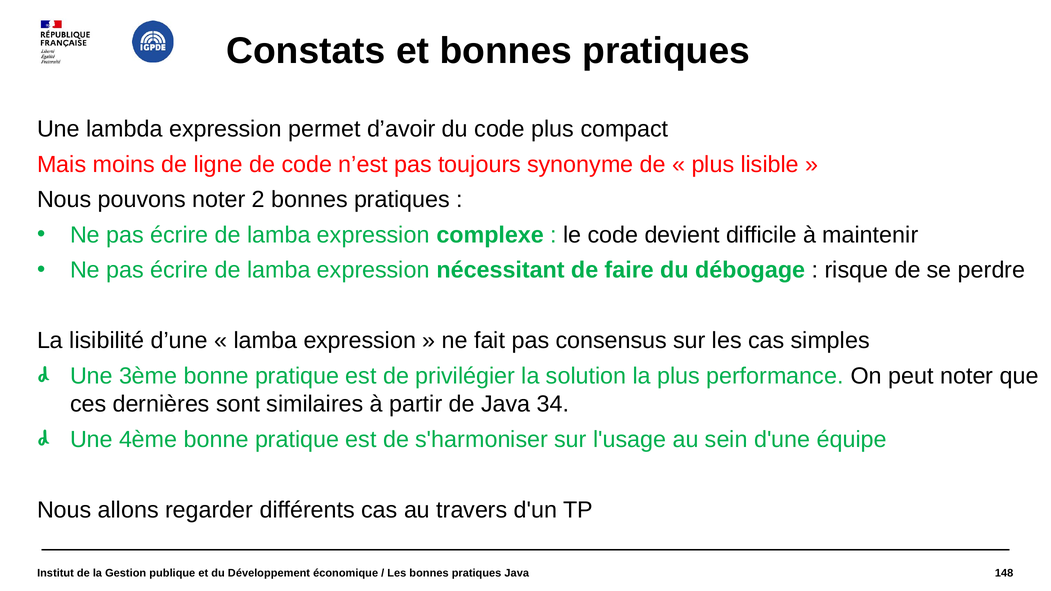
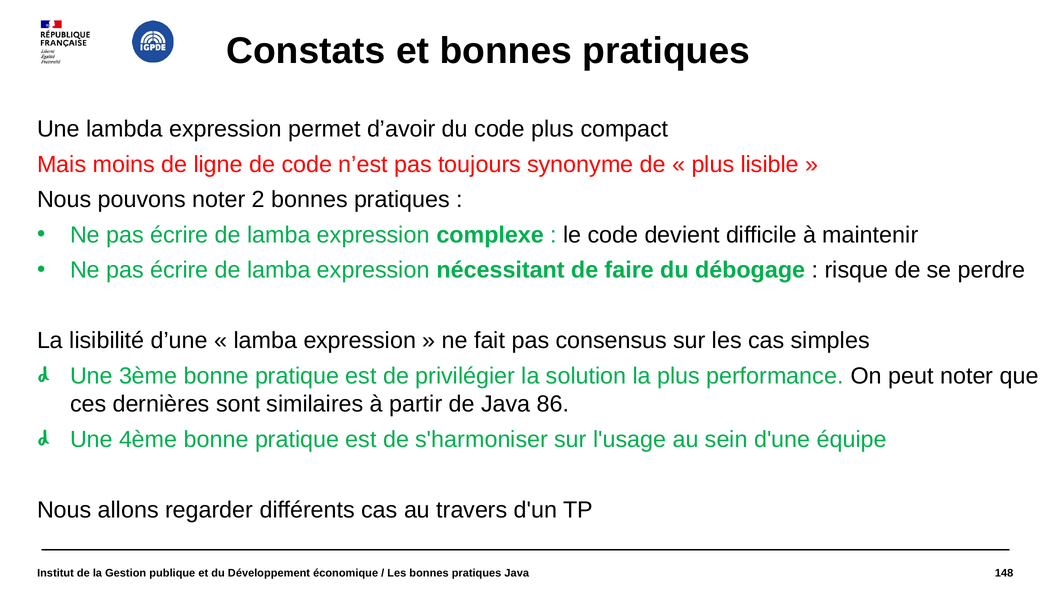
34: 34 -> 86 (553, 404)
